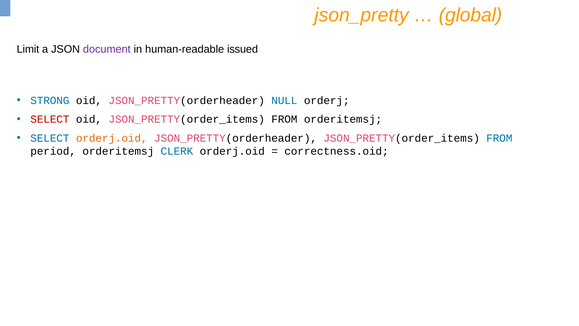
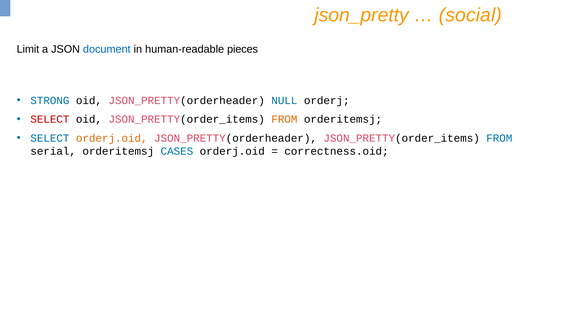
global: global -> social (470, 15)
document colour: purple -> blue (107, 49)
issued: issued -> pieces (243, 49)
FROM colour: black -> orange (284, 119)
period: period -> serial (53, 151)
CLERK: CLERK -> CASES (177, 151)
